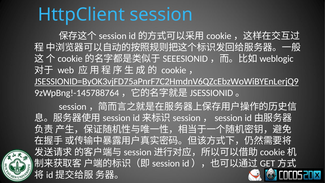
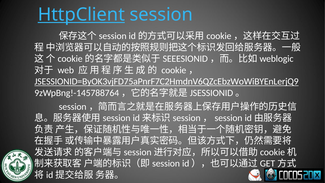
HttpClient underline: none -> present (81, 15)
